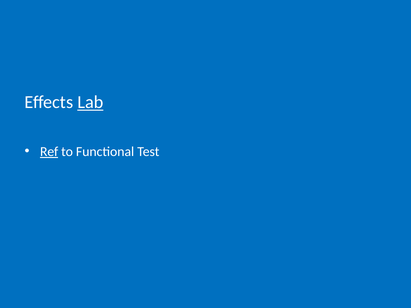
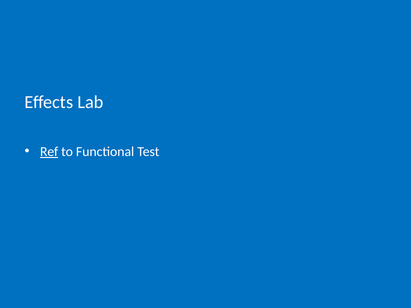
Lab underline: present -> none (90, 102)
